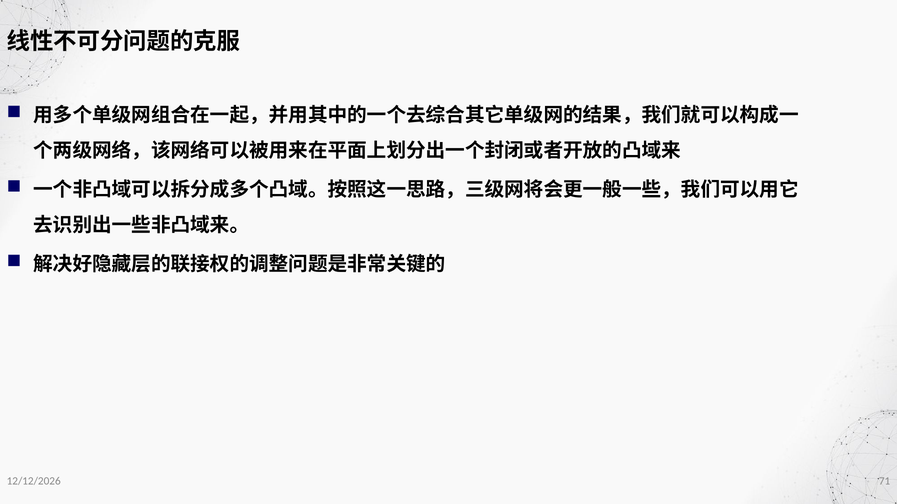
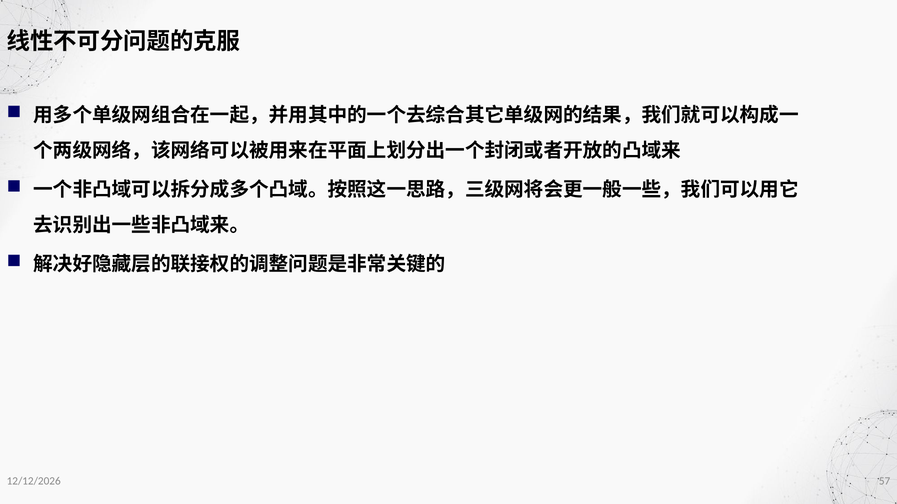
71: 71 -> 57 (885, 482)
